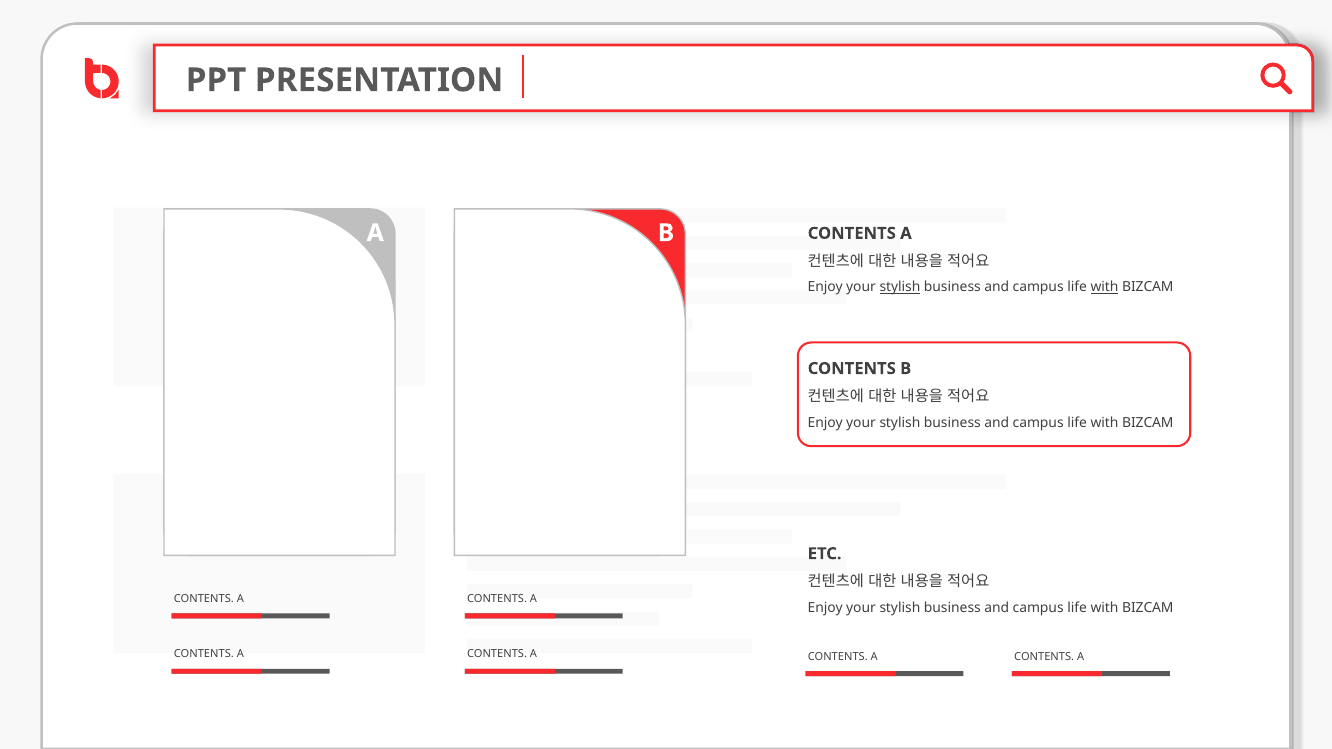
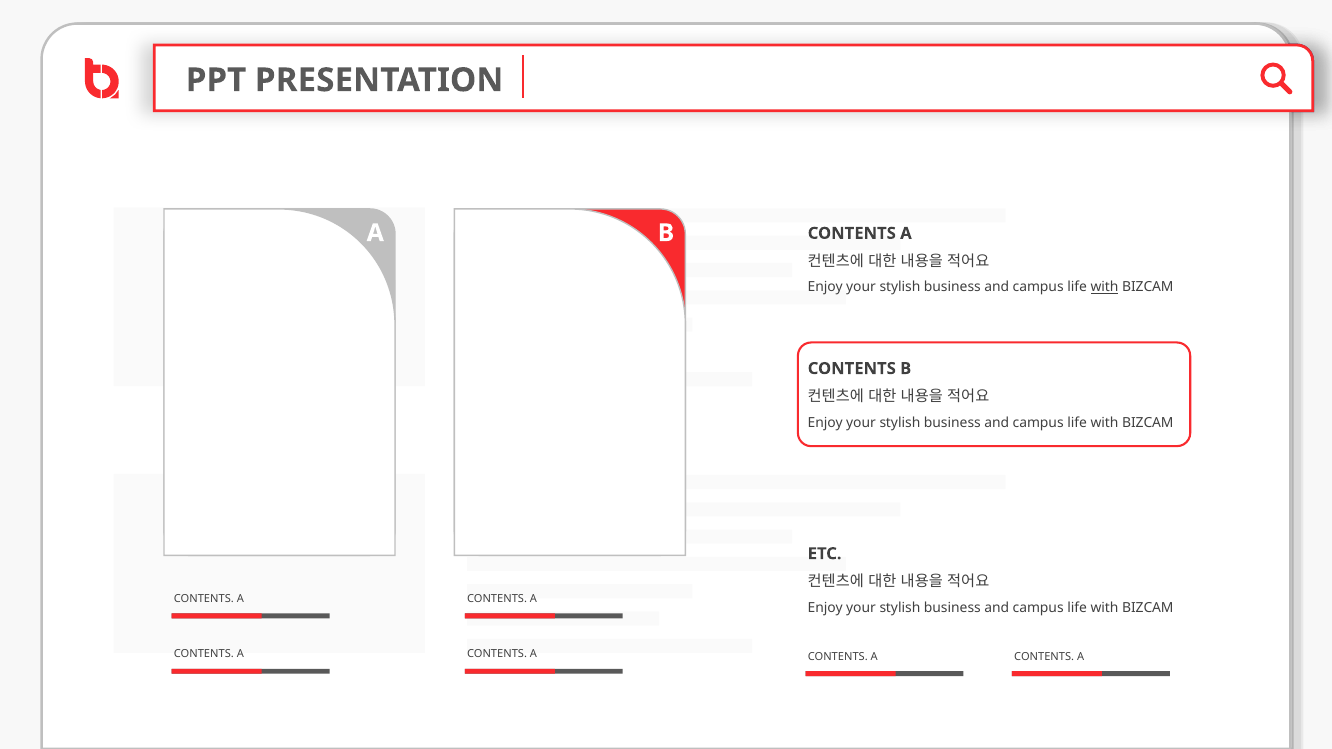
stylish underline: present -> none (900, 287)
